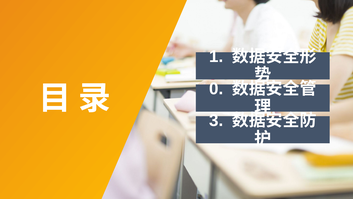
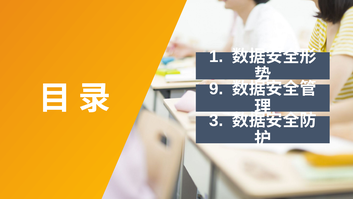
0: 0 -> 9 (216, 89)
